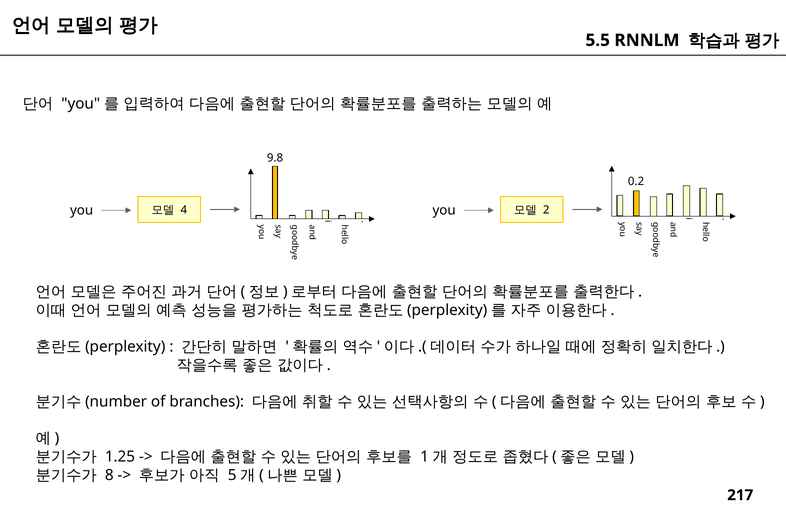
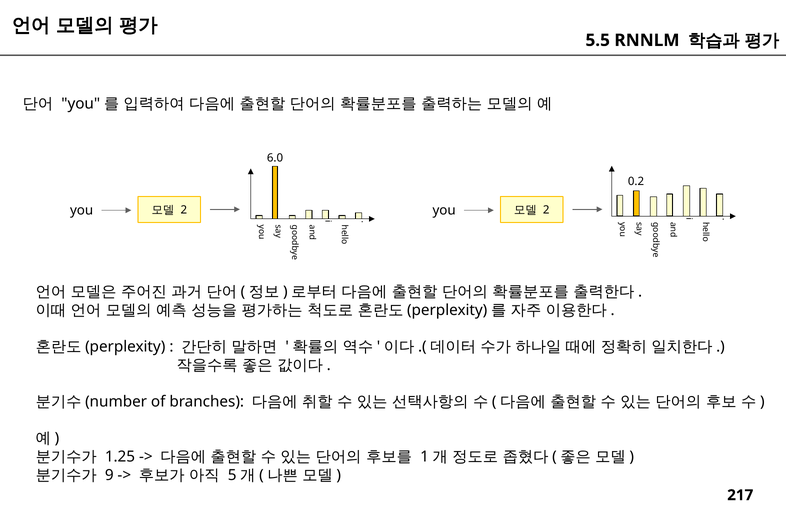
9.8: 9.8 -> 6.0 (275, 158)
4: 4 -> 2 (184, 210)
8: 8 -> 9 (109, 475)
